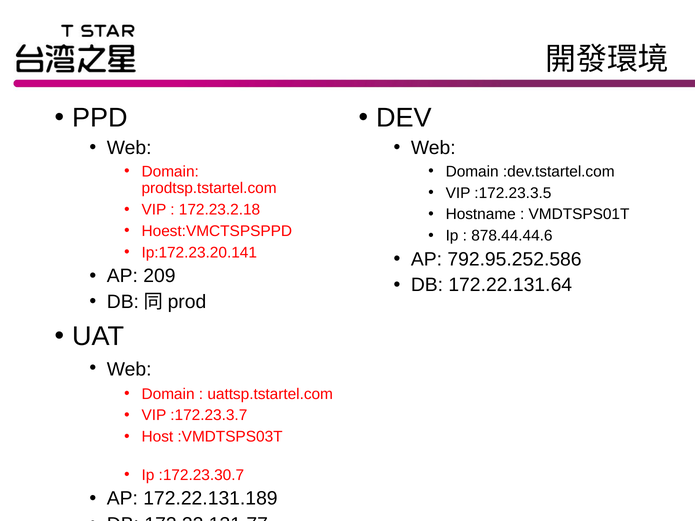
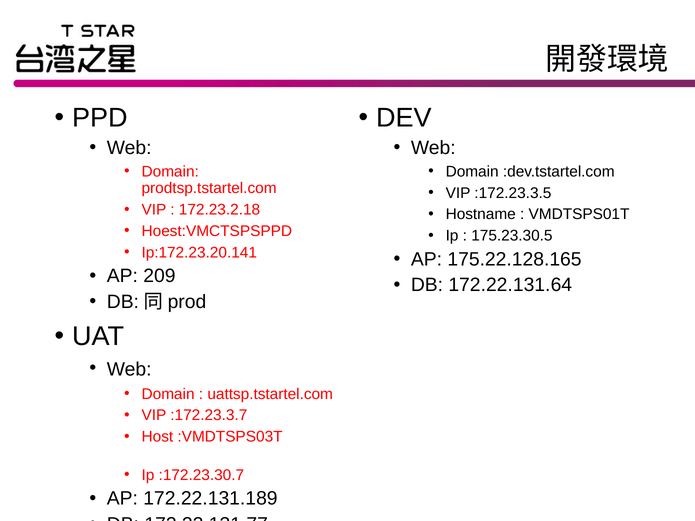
878.44.44.6: 878.44.44.6 -> 175.23.30.5 (512, 236)
792.95.252.586: 792.95.252.586 -> 175.22.128.165 (515, 260)
